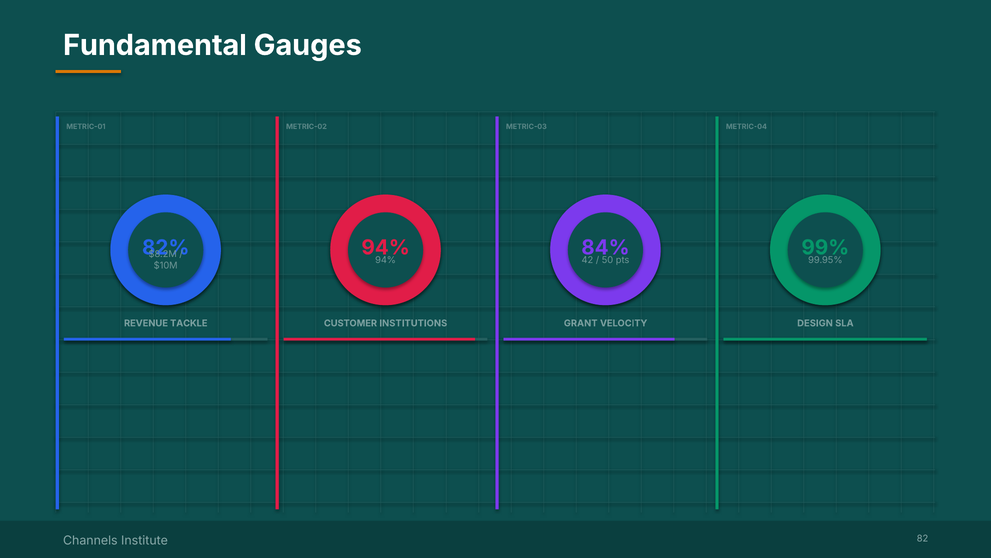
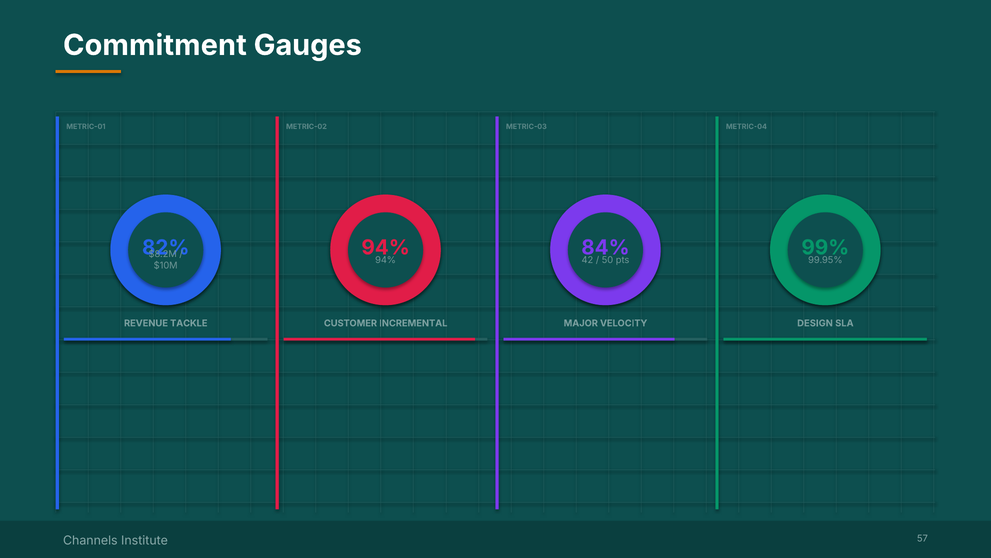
Fundamental: Fundamental -> Commitment (155, 45)
INSTITUTIONS: INSTITUTIONS -> INCREMENTAL (413, 323)
GRANT: GRANT -> MAJOR (581, 323)
82: 82 -> 57 (922, 538)
